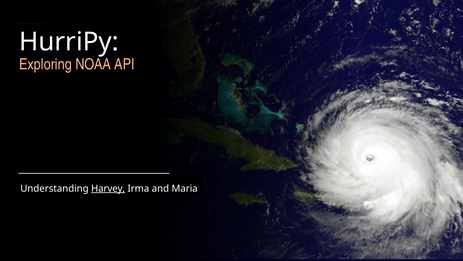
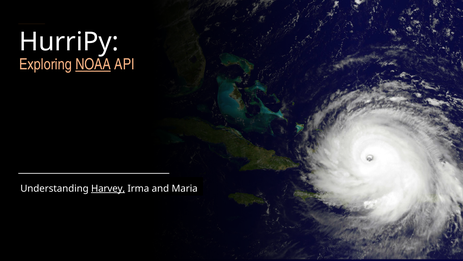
NOAA underline: none -> present (93, 64)
